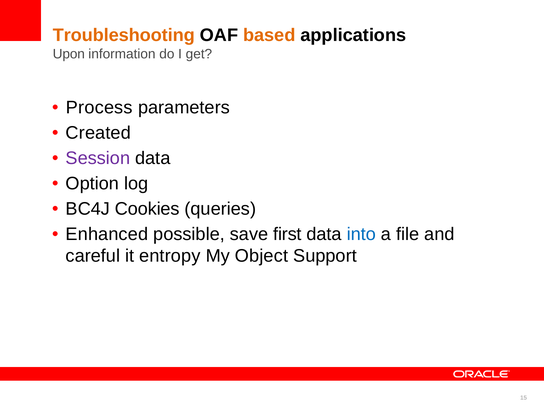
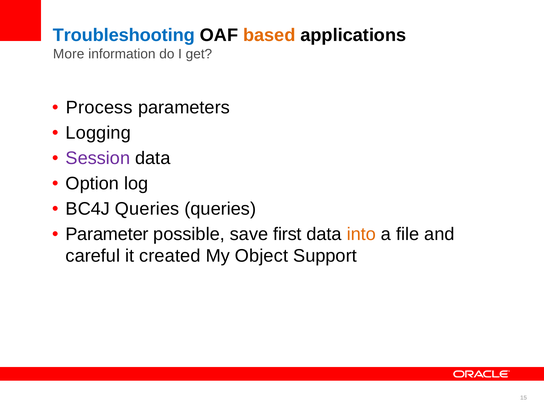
Troubleshooting colour: orange -> blue (124, 35)
Upon: Upon -> More (69, 54)
Created: Created -> Logging (98, 133)
BC4J Cookies: Cookies -> Queries (147, 209)
Enhanced: Enhanced -> Parameter (107, 234)
into colour: blue -> orange (361, 234)
entropy: entropy -> created (170, 256)
